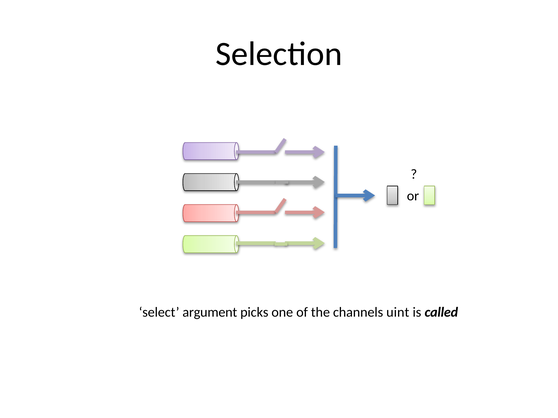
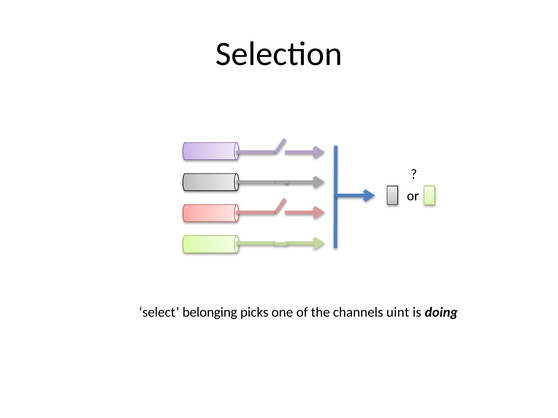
argument: argument -> belonging (210, 313)
called: called -> doing (441, 313)
